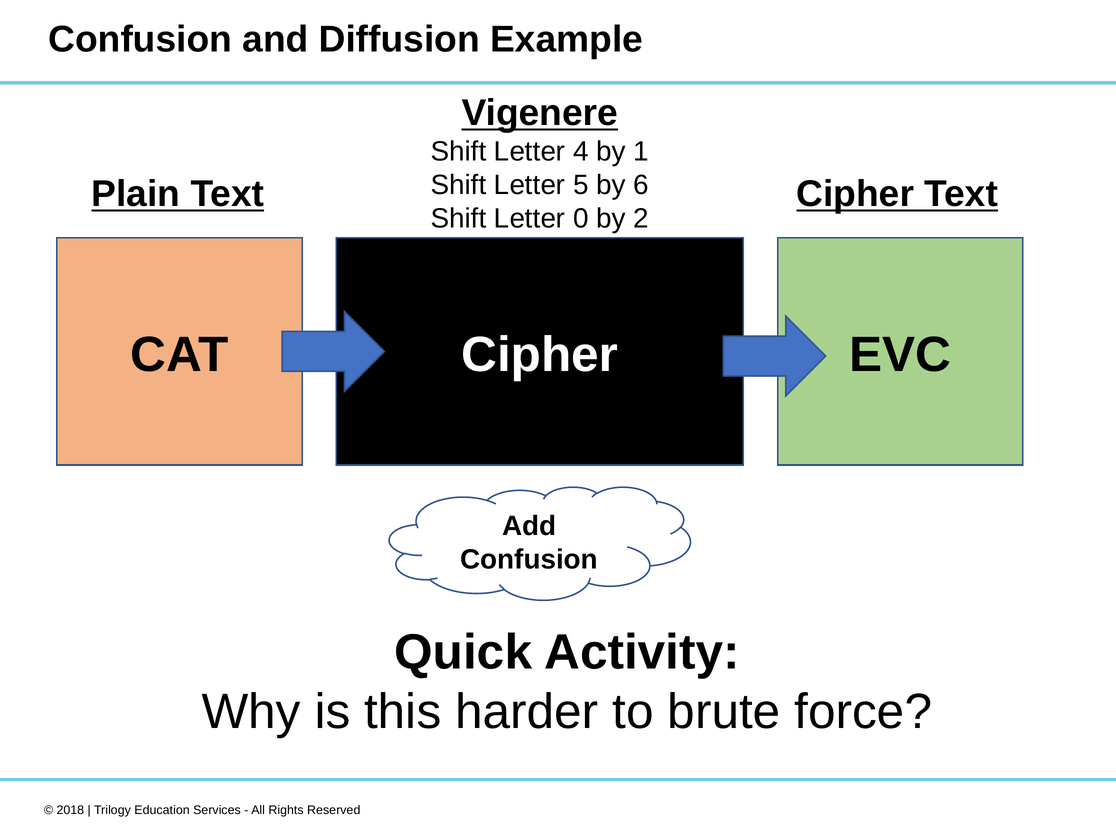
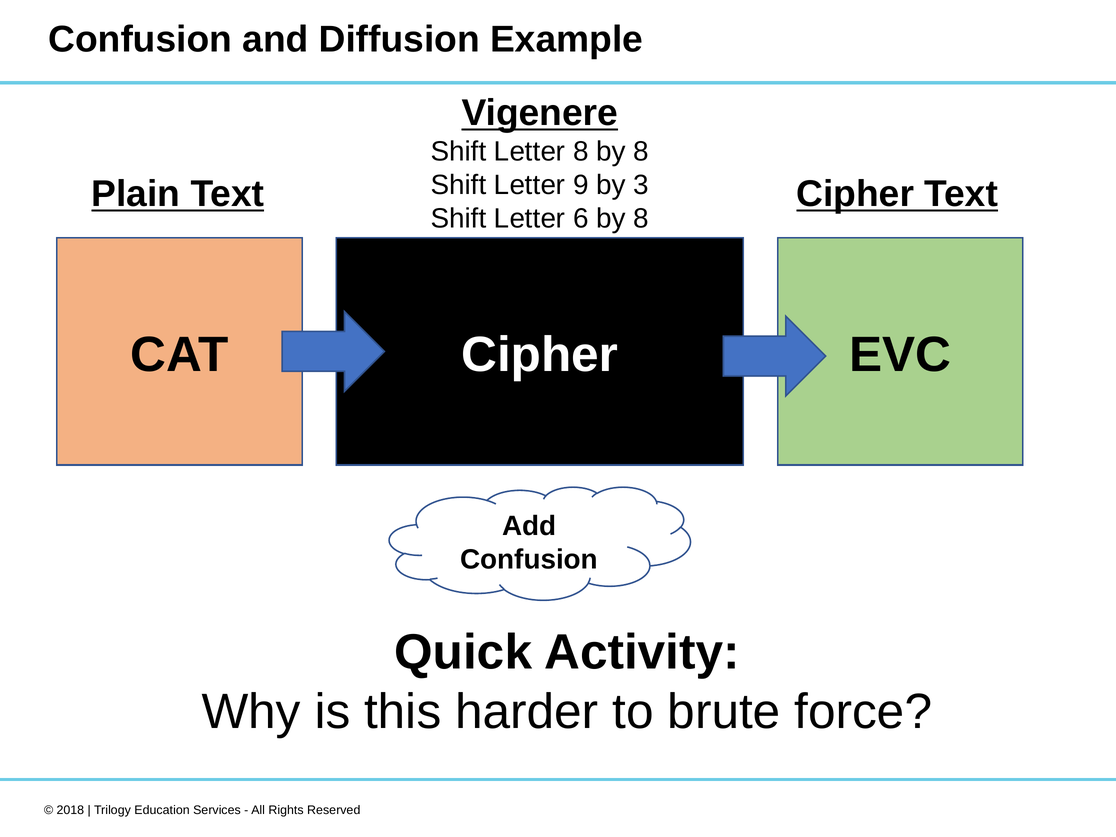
Letter 4: 4 -> 8 (581, 152)
1: 1 -> 8 (641, 152)
5: 5 -> 9 (581, 185)
6: 6 -> 3 (641, 185)
0: 0 -> 6 (581, 219)
2: 2 -> 8 (641, 219)
